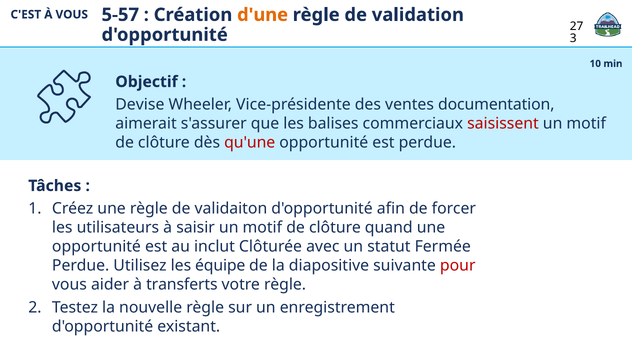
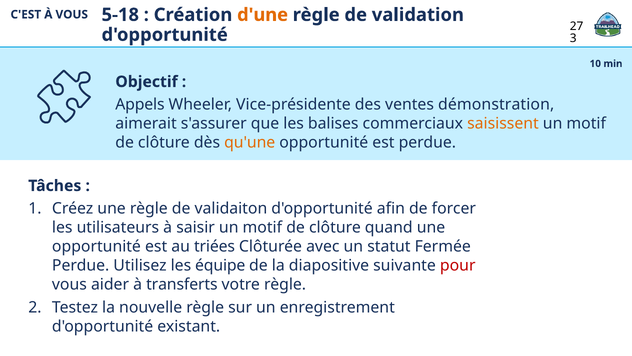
5-57: 5-57 -> 5-18 (120, 15)
Devise: Devise -> Appels (140, 105)
documentation: documentation -> démonstration (496, 105)
saisissent colour: red -> orange (503, 124)
qu'une colour: red -> orange (250, 143)
inclut: inclut -> triées (215, 246)
